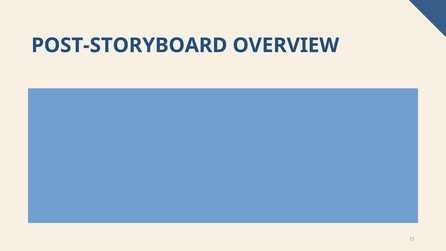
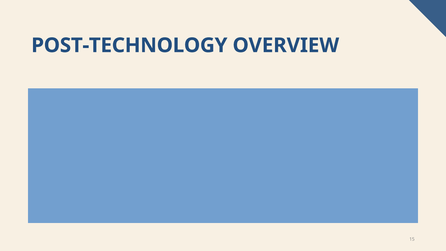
POST-STORYBOARD: POST-STORYBOARD -> POST-TECHNOLOGY (129, 45)
